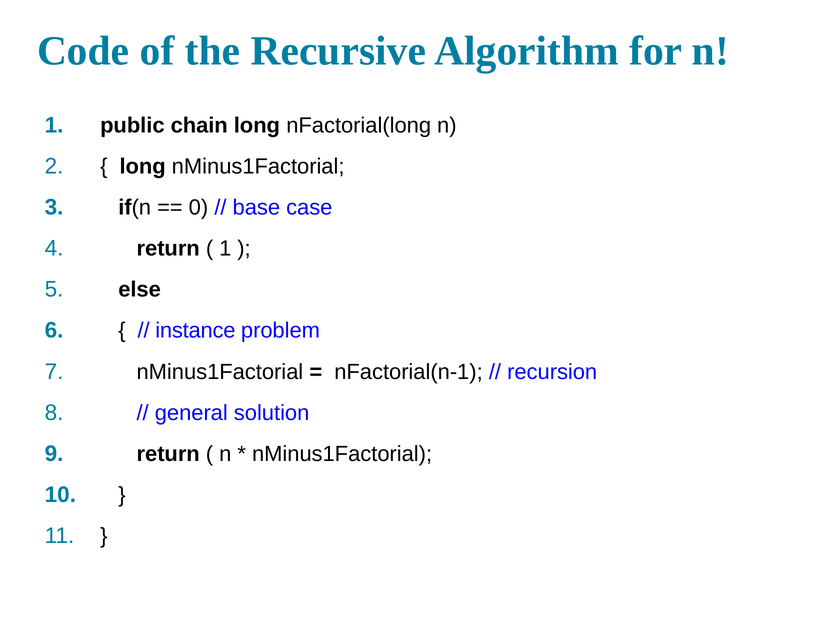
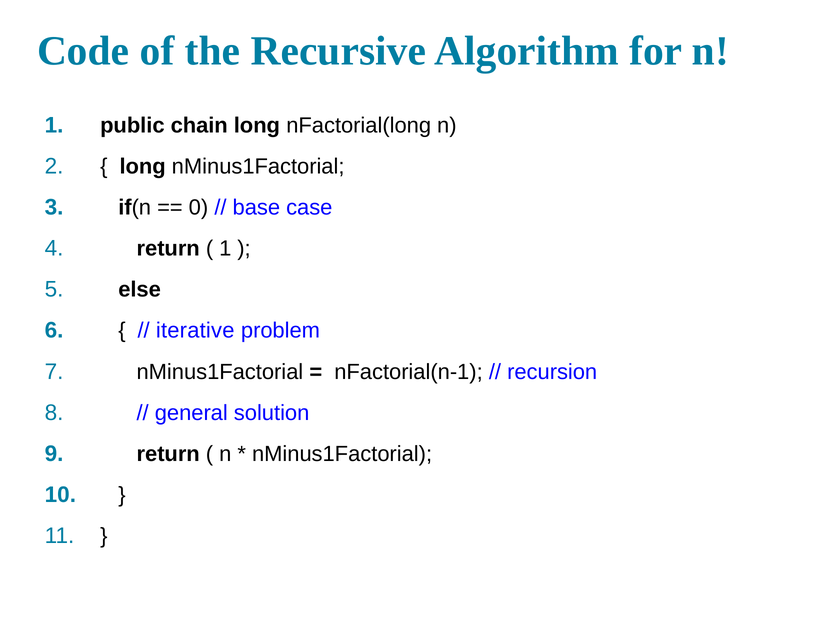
instance: instance -> iterative (195, 331)
